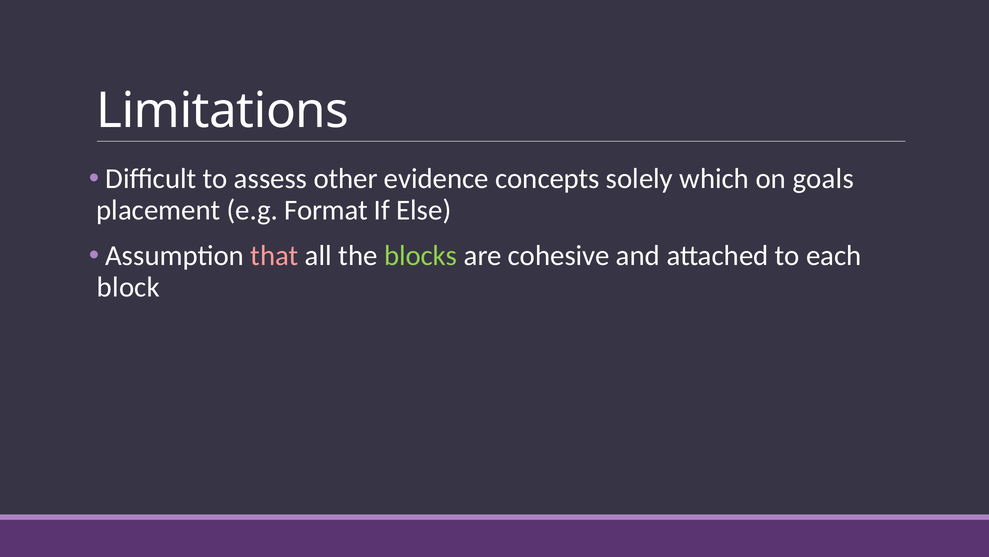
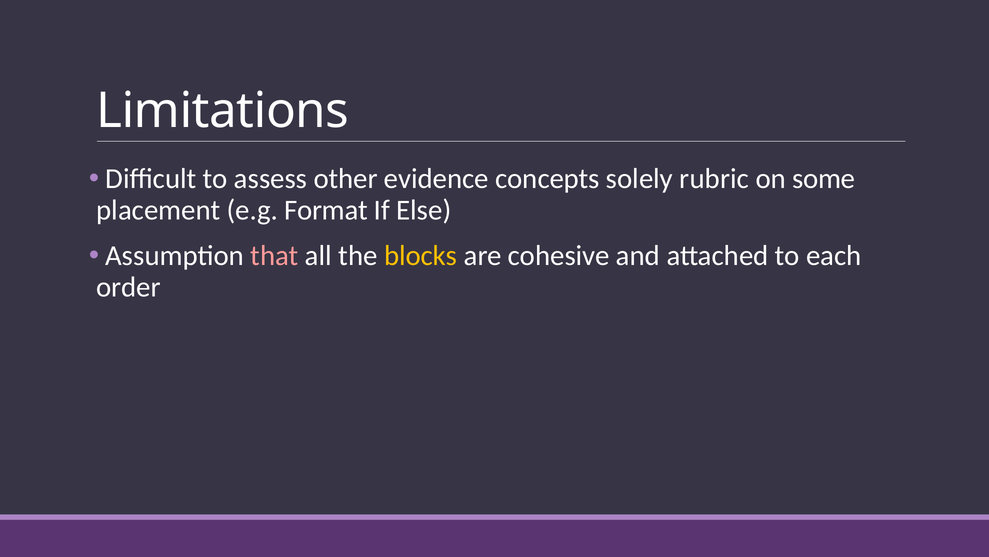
which: which -> rubric (714, 179)
goals: goals -> some (824, 179)
blocks colour: light green -> yellow (421, 255)
block: block -> order (129, 287)
